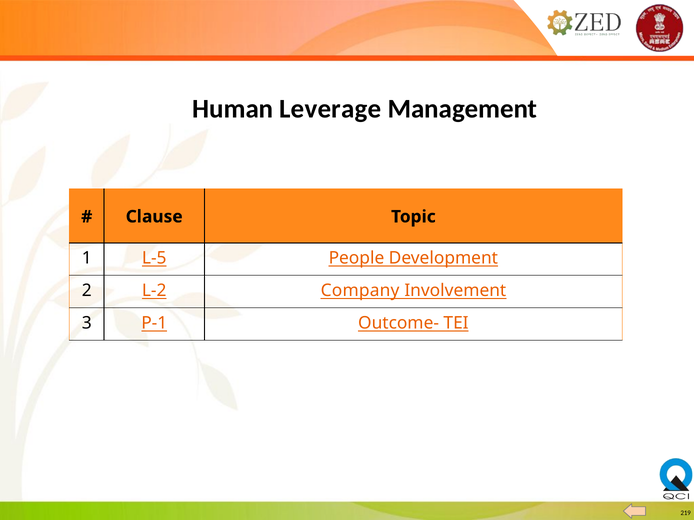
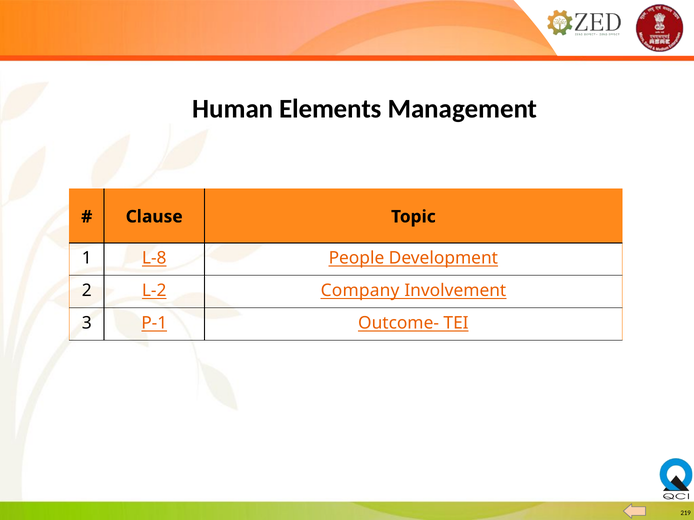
Leverage: Leverage -> Elements (330, 109)
L-5: L-5 -> L-8 (154, 258)
